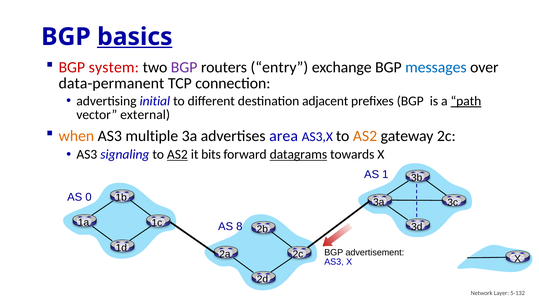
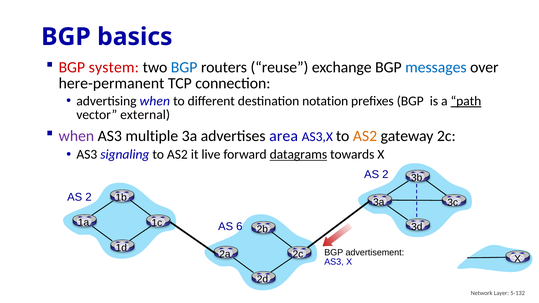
basics underline: present -> none (135, 37)
BGP colour: purple -> blue (184, 67)
entry: entry -> reuse (279, 67)
data-permanent: data-permanent -> here-permanent (111, 83)
advertising initial: initial -> when (155, 101)
adjacent: adjacent -> notation (325, 101)
when colour: orange -> purple (76, 136)
AS2 underline: present -> none (177, 155)
bits: bits -> live (211, 155)
1: 1 -> 2 (385, 175)
0: 0 -> 2 (88, 197)
8: 8 -> 6 (239, 227)
